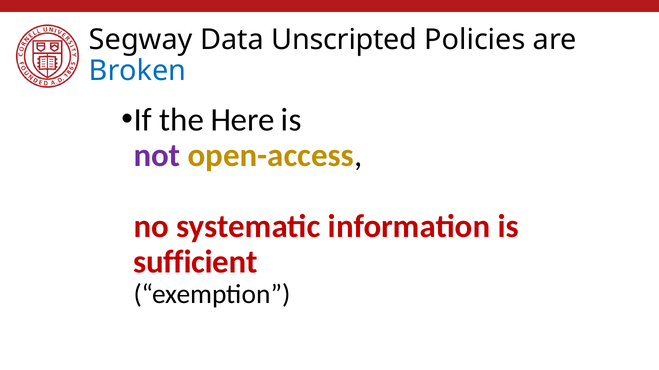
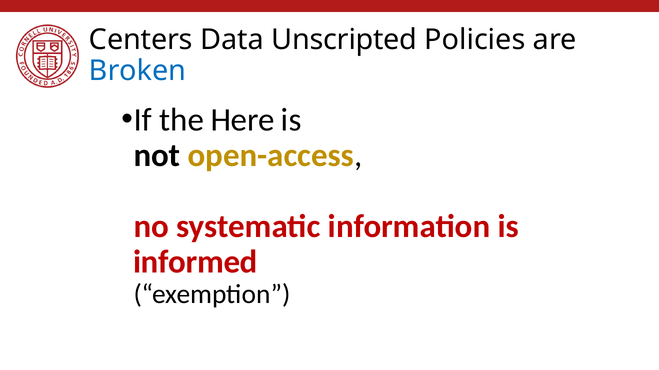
Segway: Segway -> Centers (141, 40)
not colour: purple -> black (157, 156)
sufficient: sufficient -> informed (195, 262)
